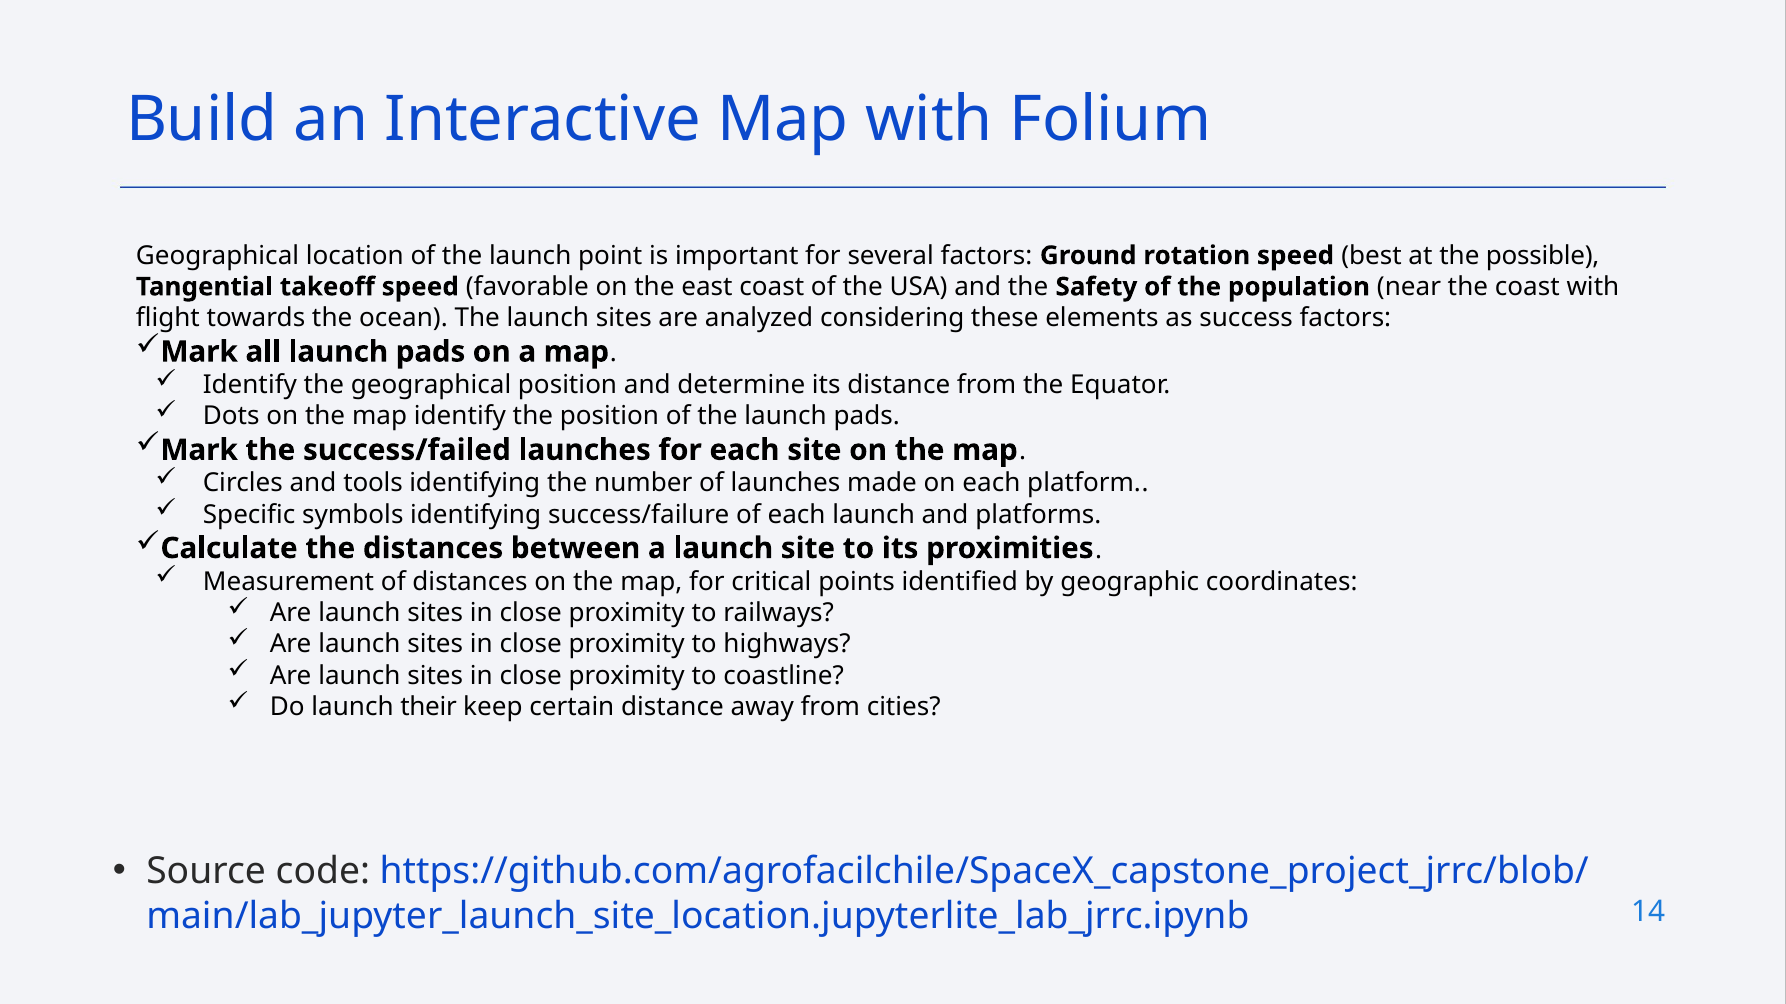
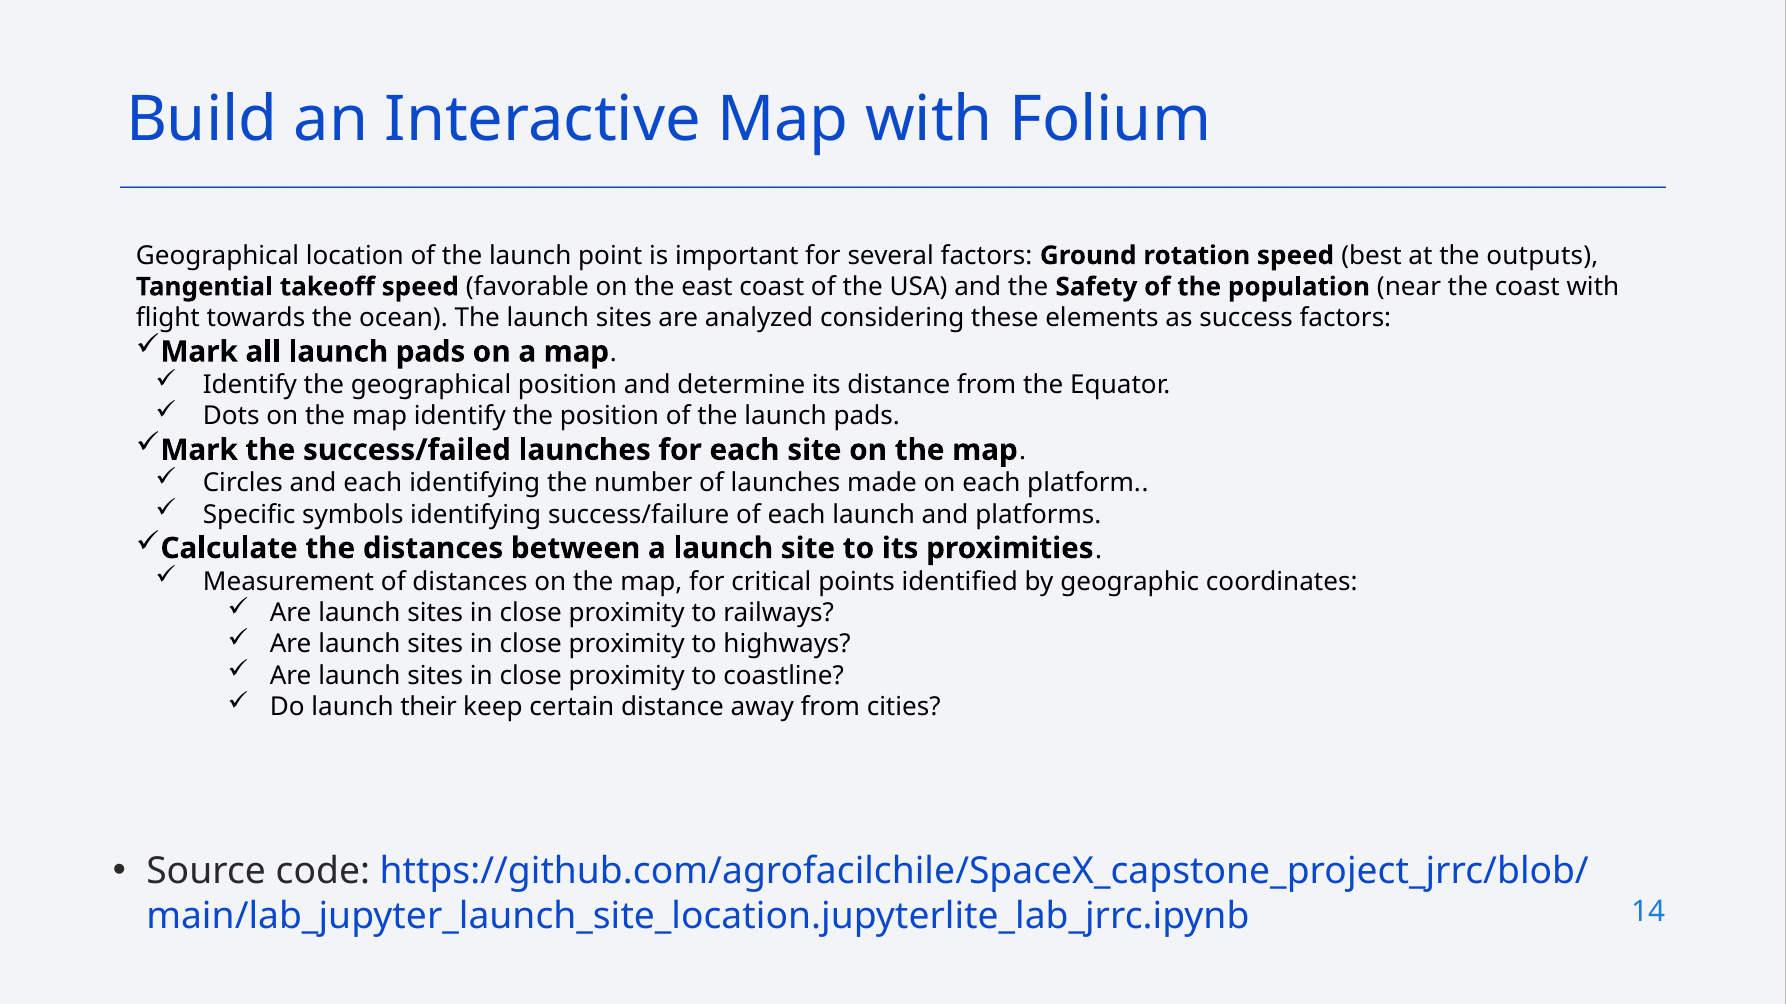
possible: possible -> outputs (1542, 256)
and tools: tools -> each (373, 484)
